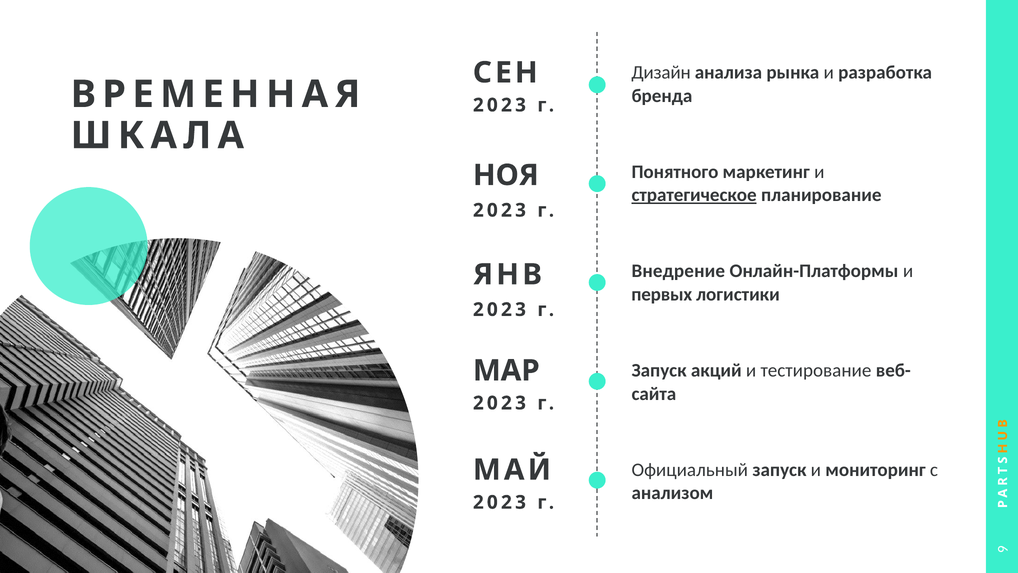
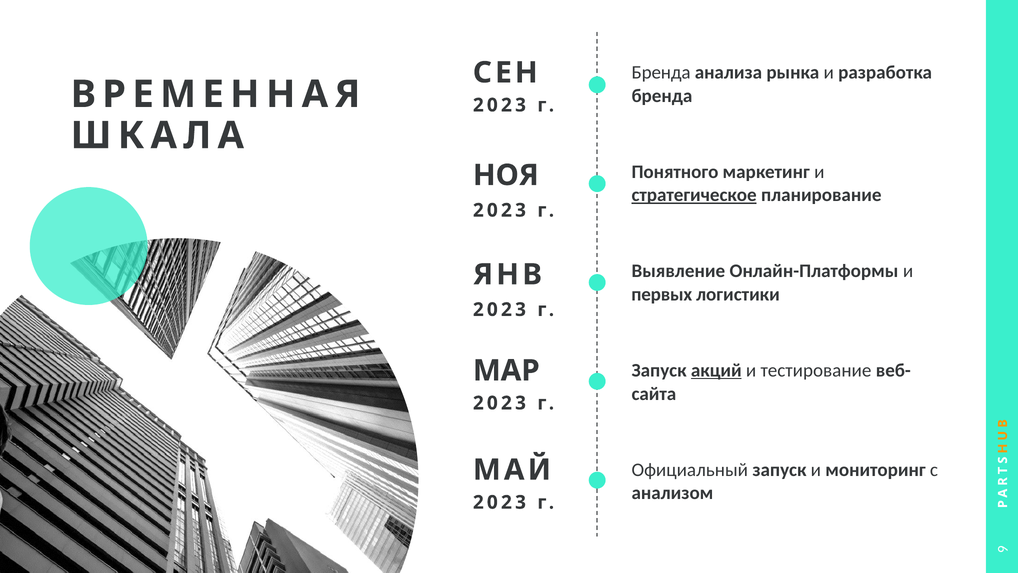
Дизайн: Дизайн -> Бренда (661, 72)
Внедрение: Внедрение -> Выявление (678, 271)
акций underline: none -> present (716, 370)
